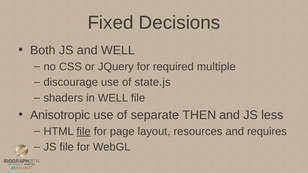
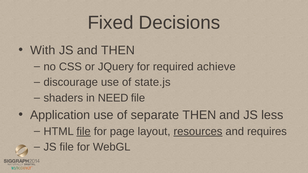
Both: Both -> With (43, 50)
and WELL: WELL -> THEN (118, 50)
multiple: multiple -> achieve (216, 67)
in WELL: WELL -> NEED (113, 98)
Anisotropic: Anisotropic -> Application (60, 115)
resources underline: none -> present (198, 132)
